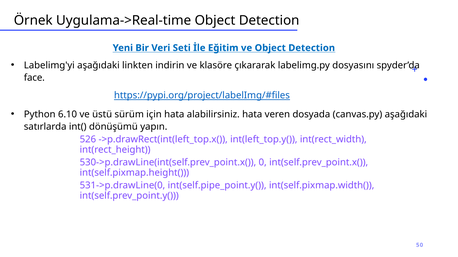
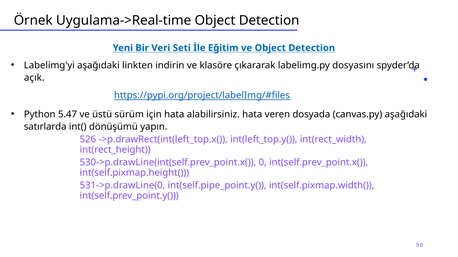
face: face -> açık (34, 78)
6.10: 6.10 -> 5.47 (68, 115)
